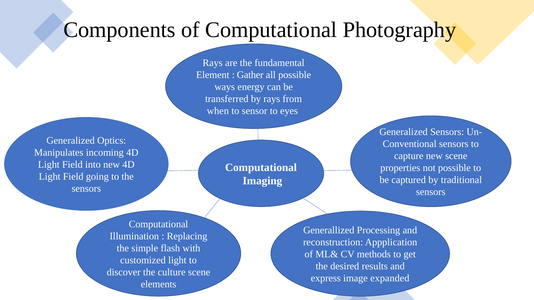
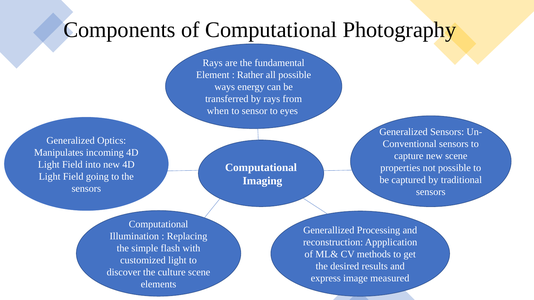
Gather: Gather -> Rather (250, 75)
expanded: expanded -> measured (390, 279)
